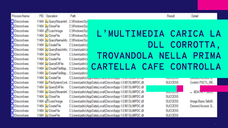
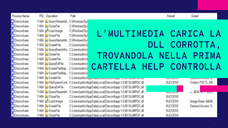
CAFE: CAFE -> HELP (153, 67)
